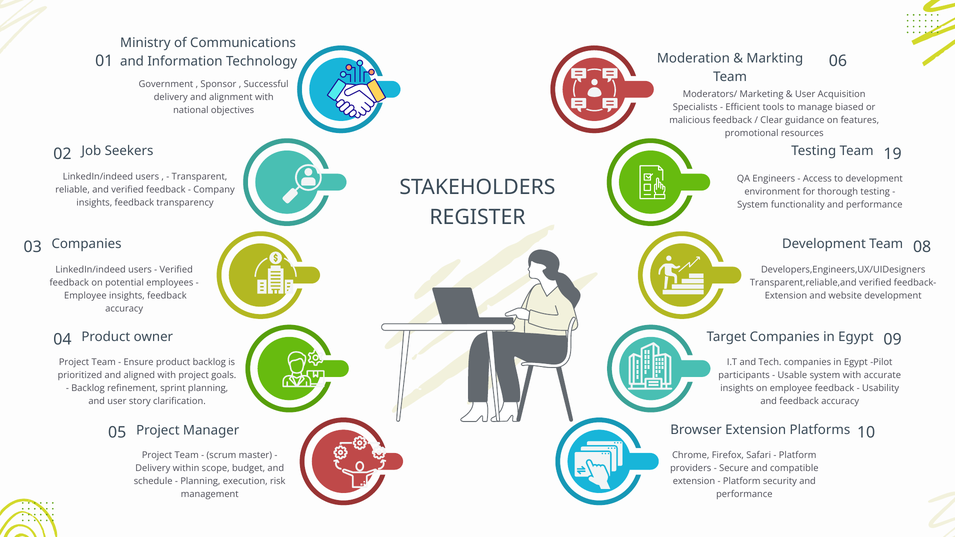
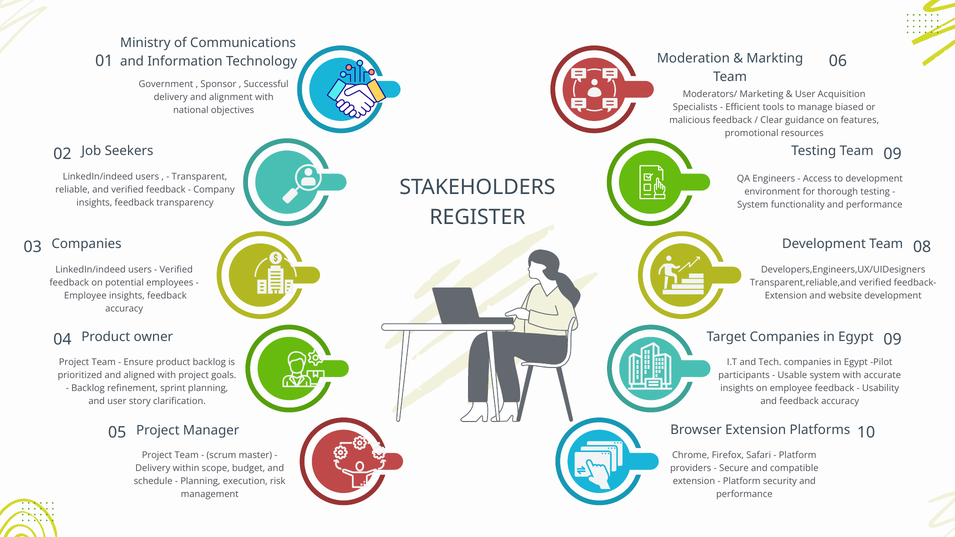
02 19: 19 -> 09 (893, 154)
